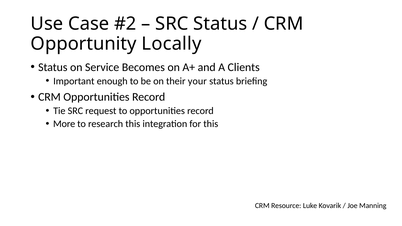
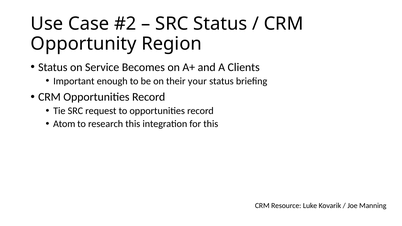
Locally: Locally -> Region (172, 44)
More: More -> Atom (64, 124)
